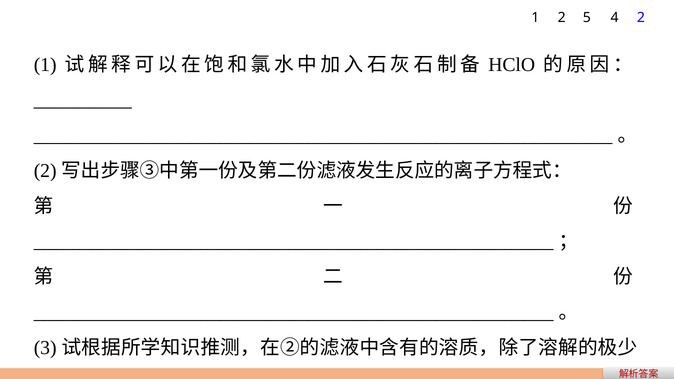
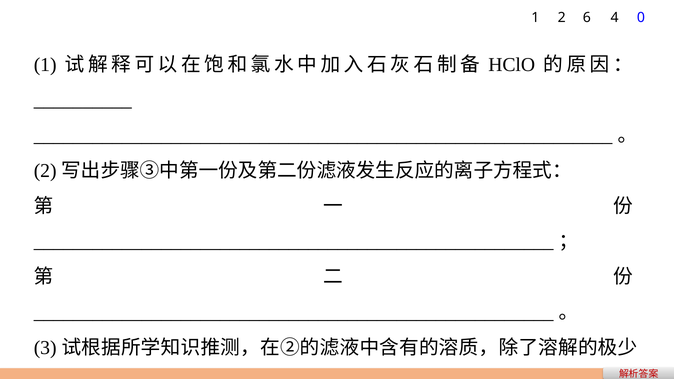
5: 5 -> 6 (587, 17)
4 2: 2 -> 0 (641, 17)
